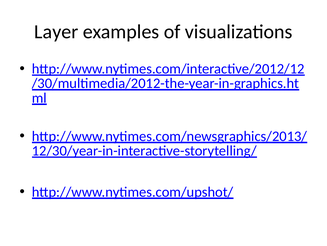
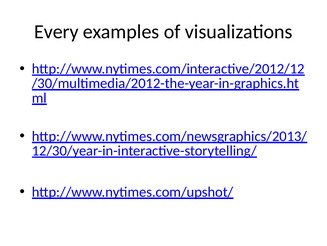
Layer: Layer -> Every (56, 32)
